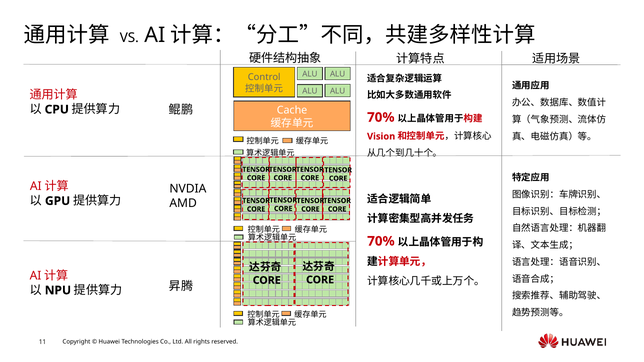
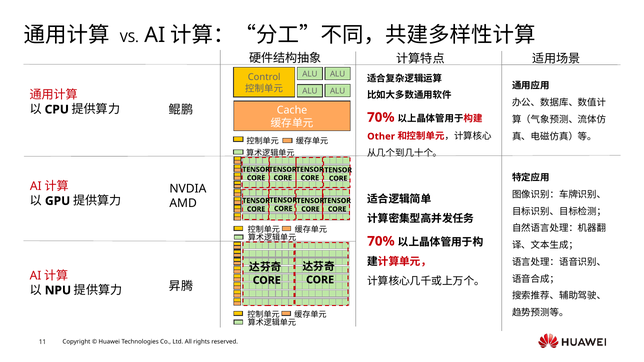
Vision: Vision -> Other (381, 136)
